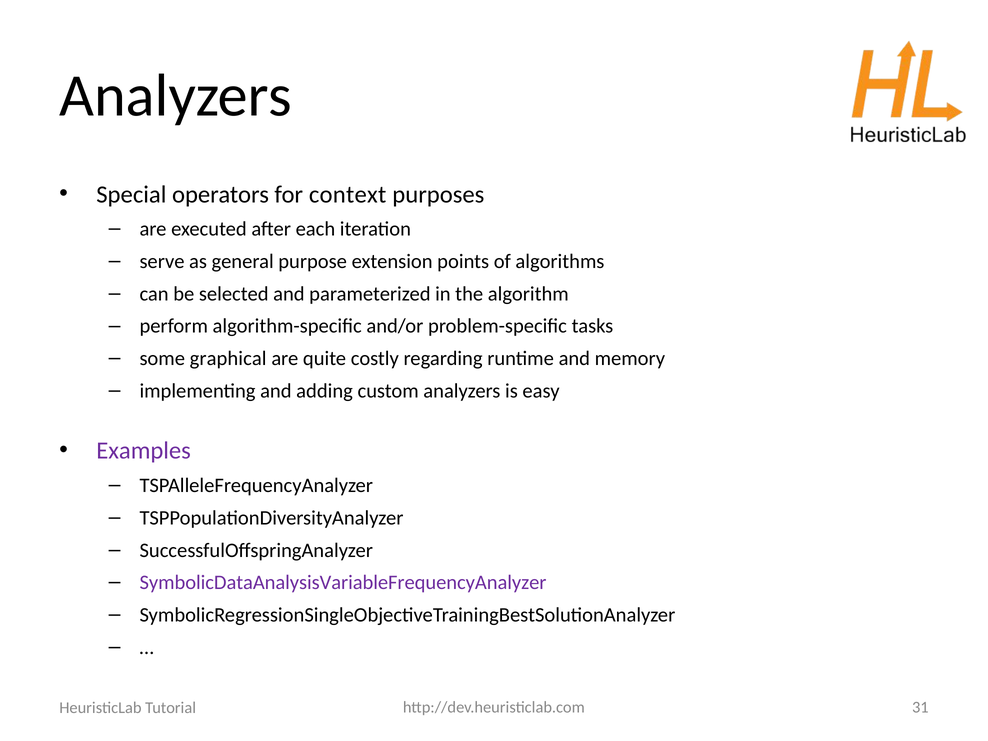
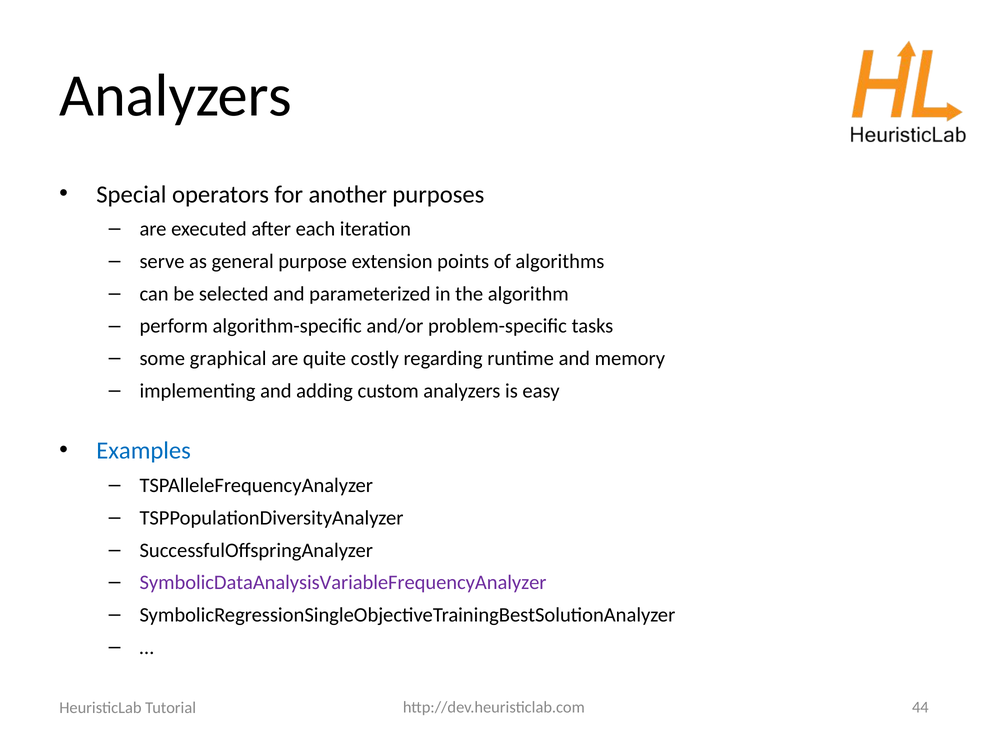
context: context -> another (348, 194)
Examples colour: purple -> blue (144, 451)
31: 31 -> 44 (920, 707)
